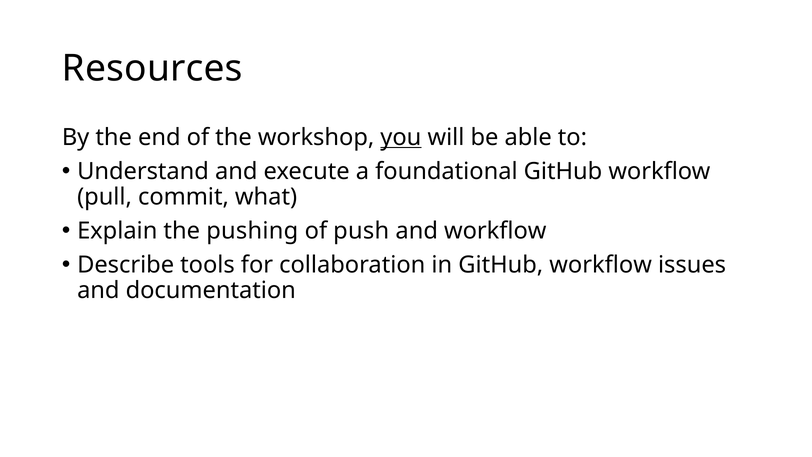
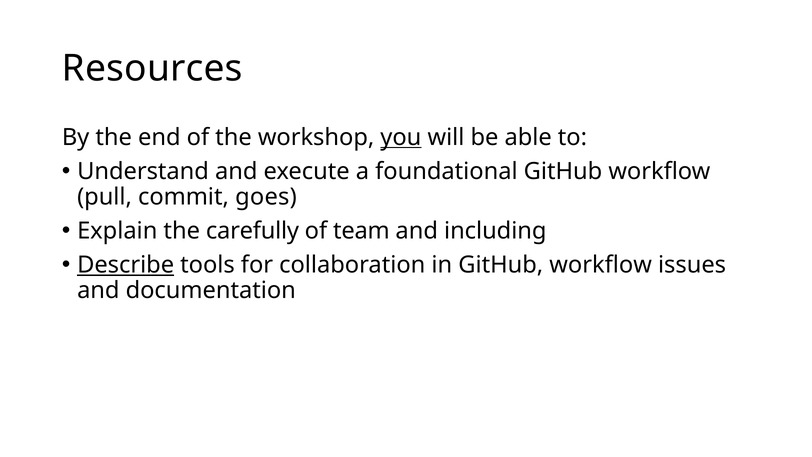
what: what -> goes (266, 197)
pushing: pushing -> carefully (252, 231)
push: push -> team (361, 231)
and workflow: workflow -> including (495, 231)
Describe underline: none -> present (126, 265)
